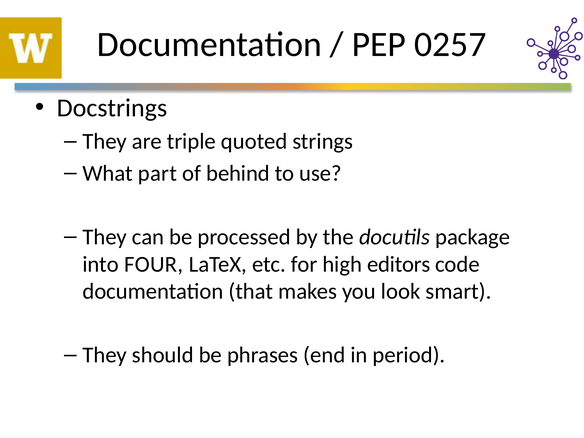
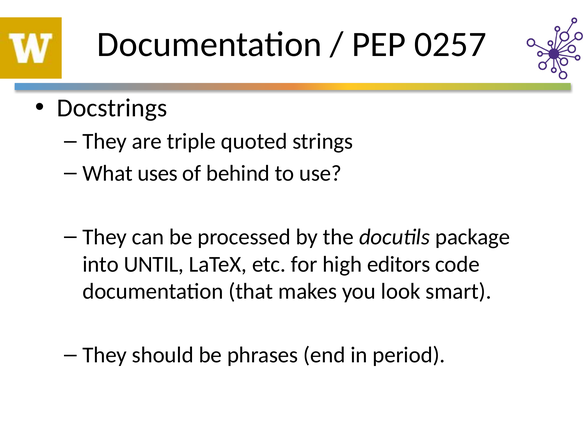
part: part -> uses (158, 173)
FOUR: FOUR -> UNTIL (154, 264)
